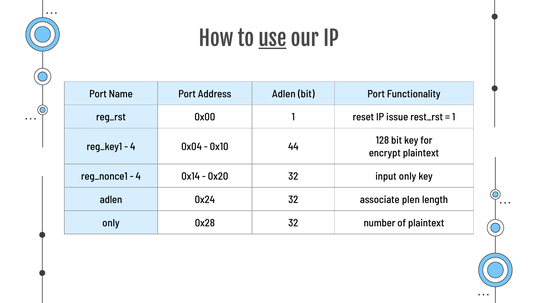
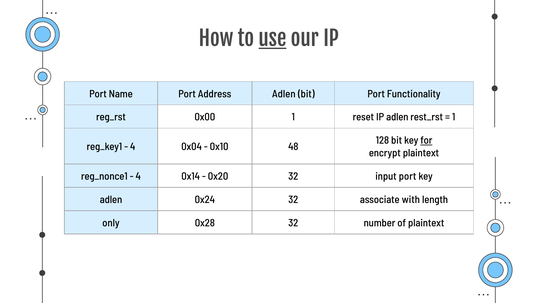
IP issue: issue -> adlen (397, 117)
for underline: none -> present (426, 140)
44: 44 -> 48 (293, 147)
input only: only -> port (408, 176)
plen: plen -> with (411, 200)
